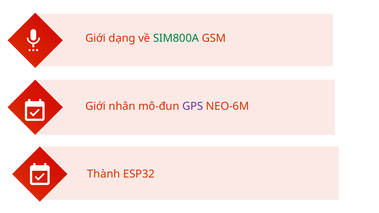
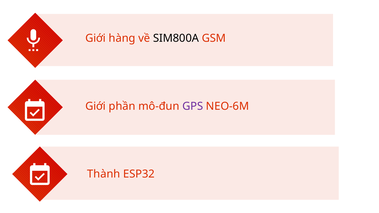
dạng: dạng -> hàng (122, 38)
SIM800A colour: green -> black (176, 38)
nhân: nhân -> phần (122, 106)
